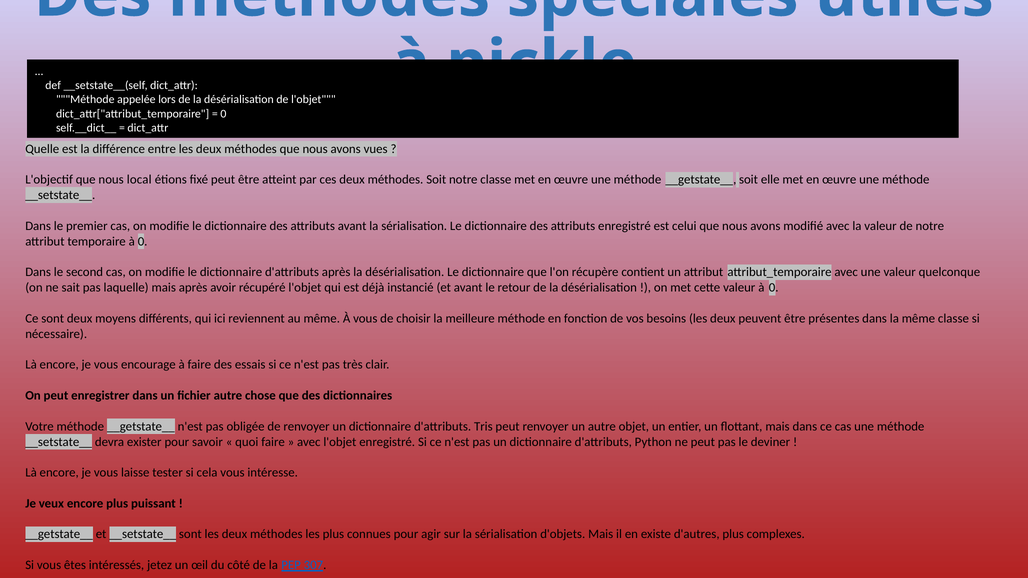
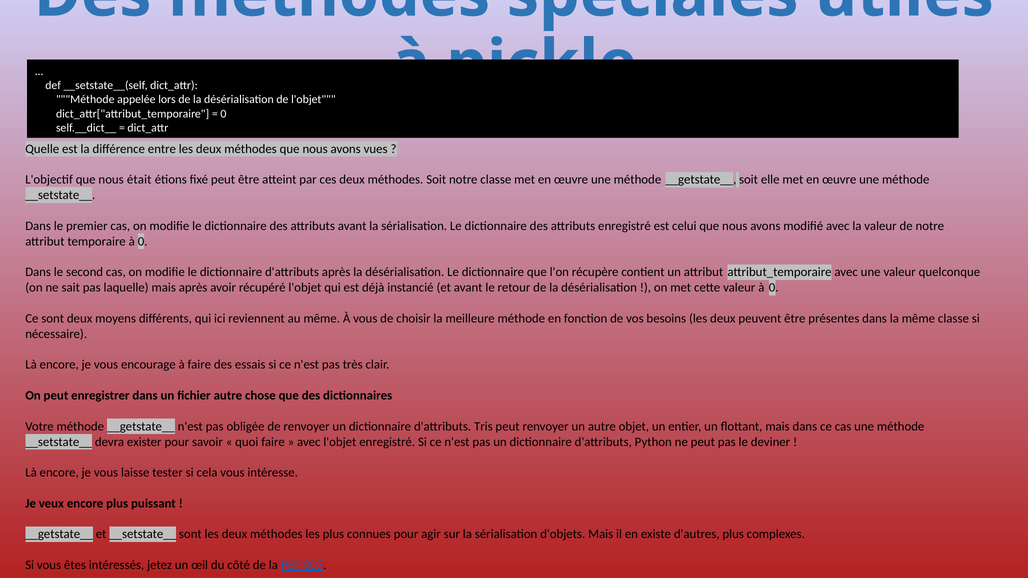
local: local -> était (139, 180)
